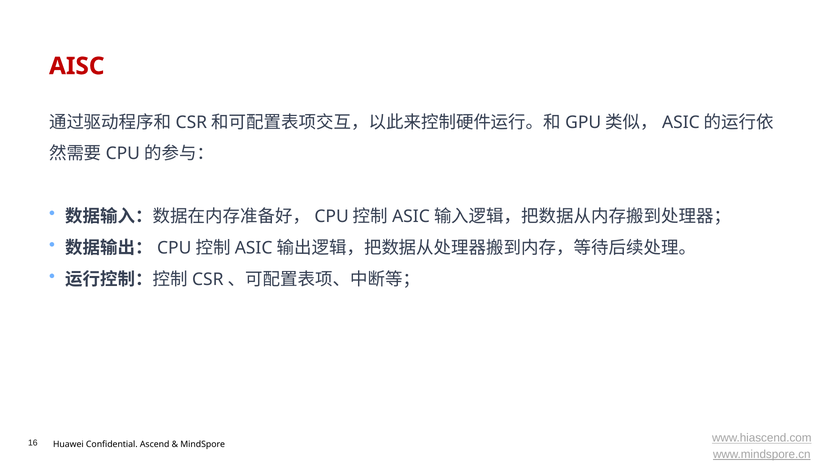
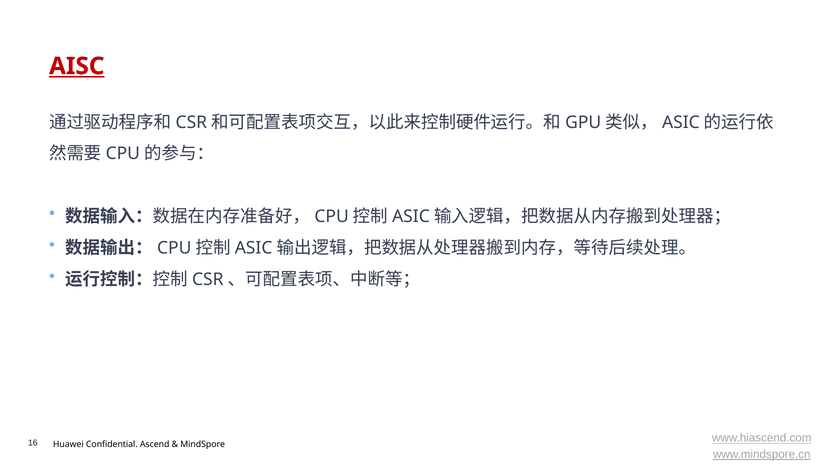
AISC underline: none -> present (77, 66)
